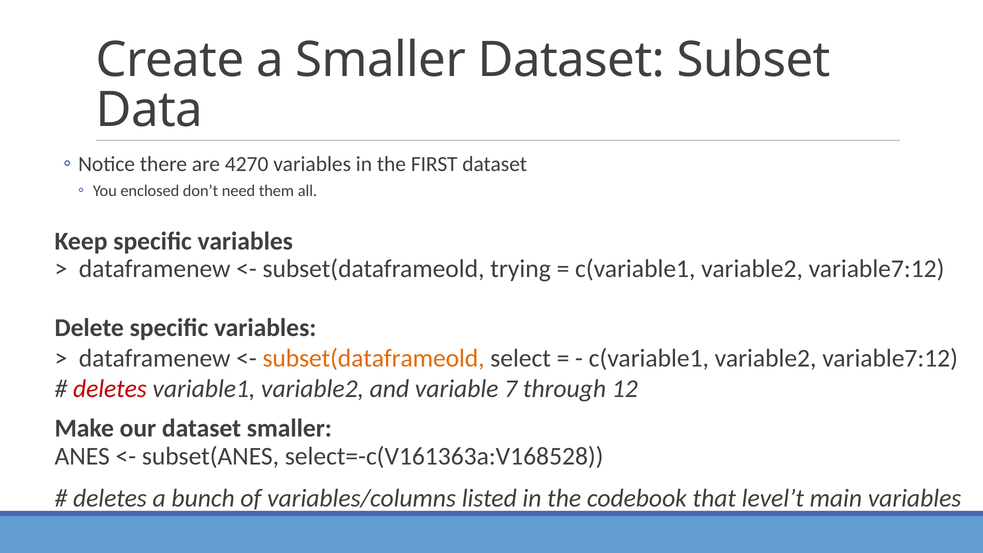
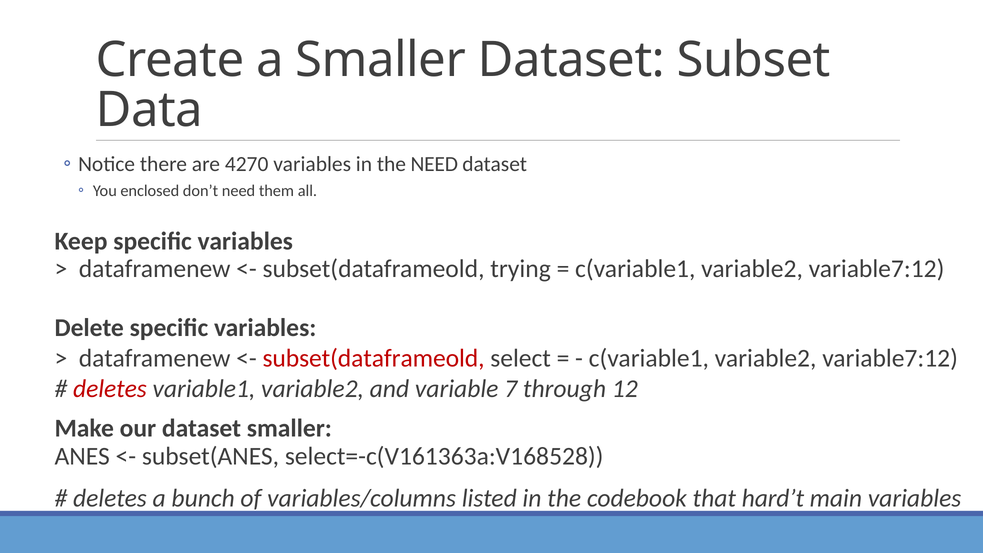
the FIRST: FIRST -> NEED (434, 164)
subset(dataframeold colour: orange -> red (374, 358)
level’t: level’t -> hard’t (773, 498)
